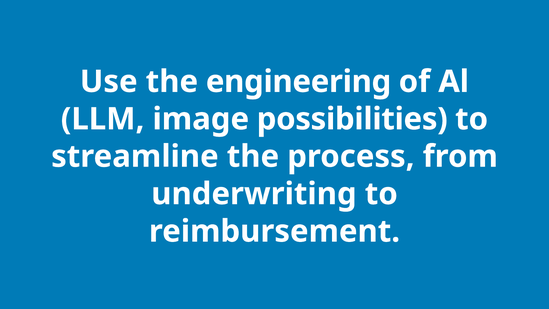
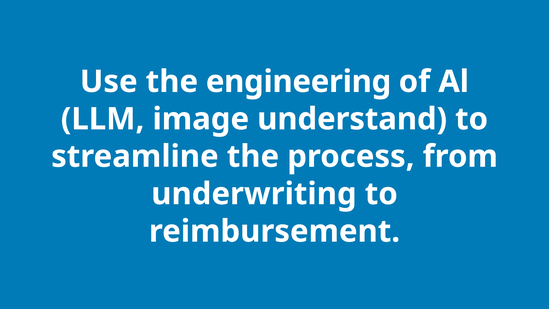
possibilities: possibilities -> understand (352, 119)
